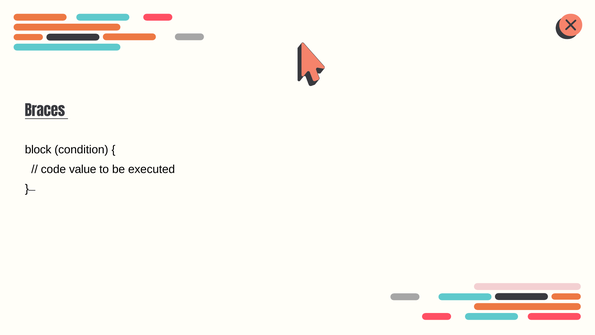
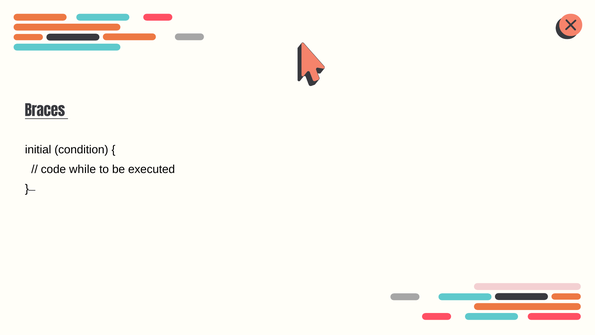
block: block -> initial (38, 150)
value: value -> while (83, 169)
